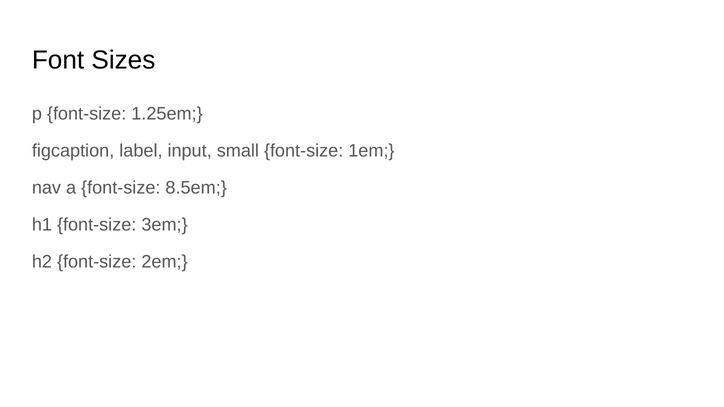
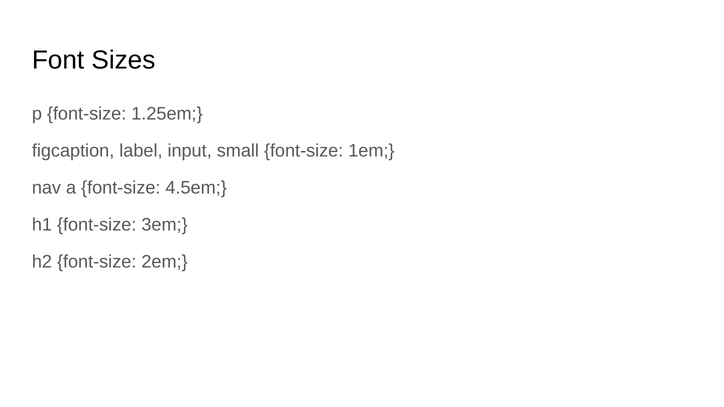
8.5em: 8.5em -> 4.5em (196, 188)
